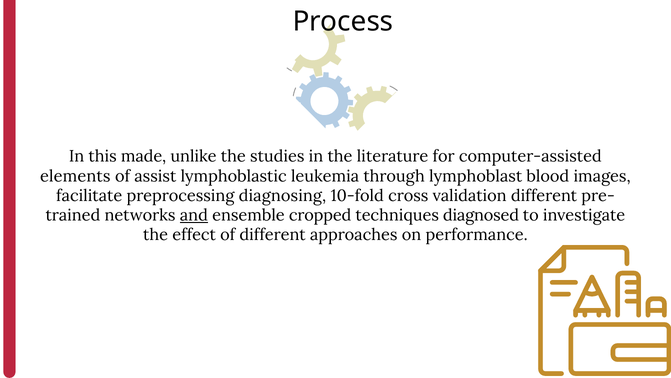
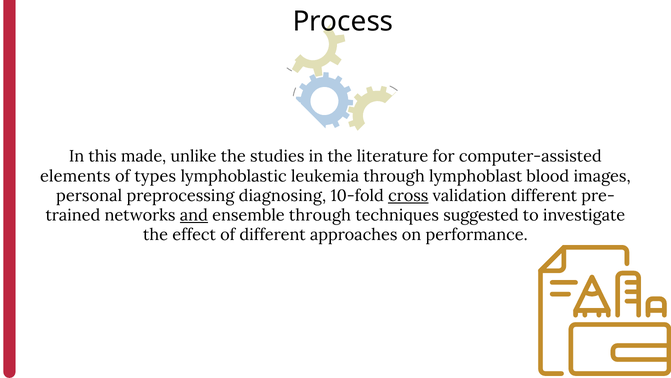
assist: assist -> types (155, 176)
facilitate: facilitate -> personal (89, 195)
cross underline: none -> present (408, 195)
ensemble cropped: cropped -> through (320, 215)
diagnosed: diagnosed -> suggested (481, 215)
